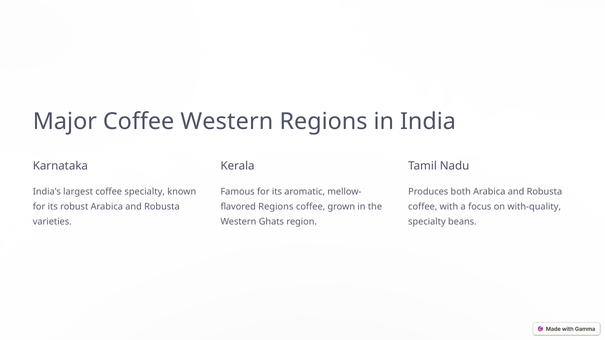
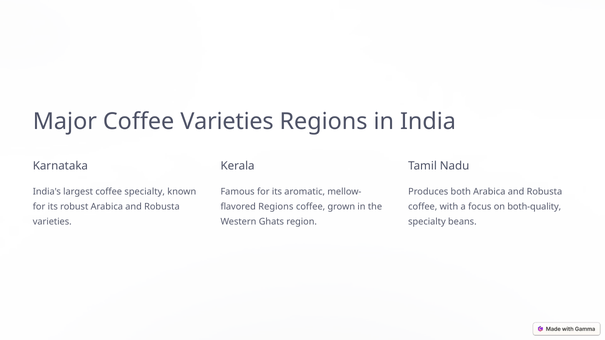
Coffee Western: Western -> Varieties (227, 122)
with-quality: with-quality -> both-quality (534, 207)
